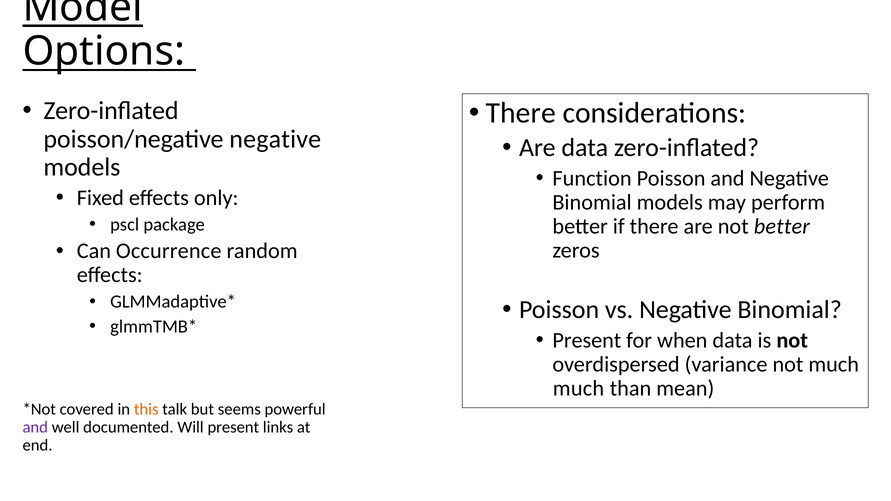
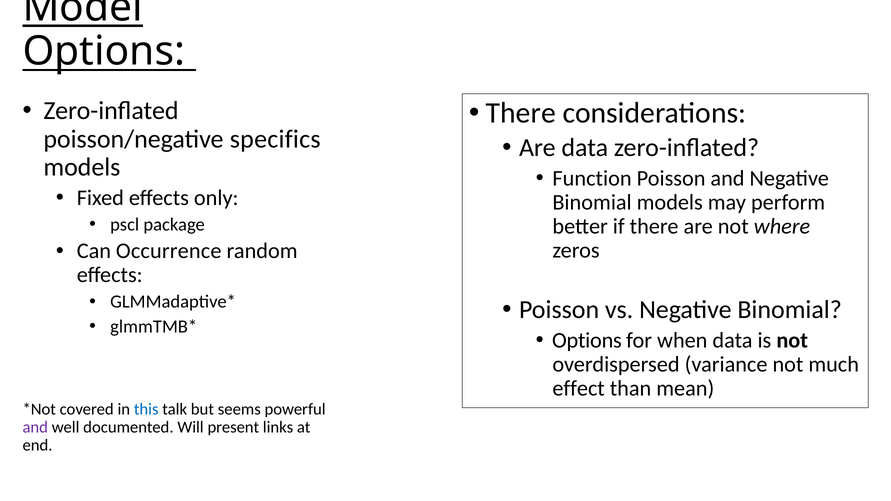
poisson/negative negative: negative -> specifics (275, 139)
not better: better -> where (782, 226)
Present: Present -> Options (587, 341)
much: much -> effect (579, 389)
this colour: orange -> blue (146, 410)
